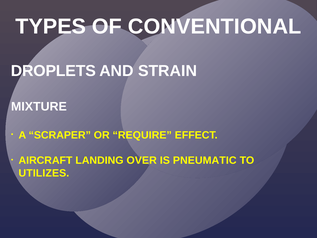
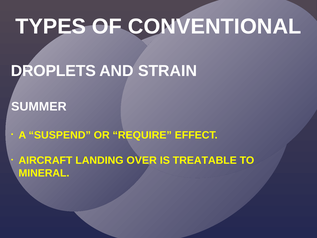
MIXTURE: MIXTURE -> SUMMER (39, 106)
SCRAPER: SCRAPER -> SUSPEND (60, 135)
PNEUMATIC: PNEUMATIC -> TREATABLE (205, 160)
UTILIZES: UTILIZES -> MINERAL (44, 173)
